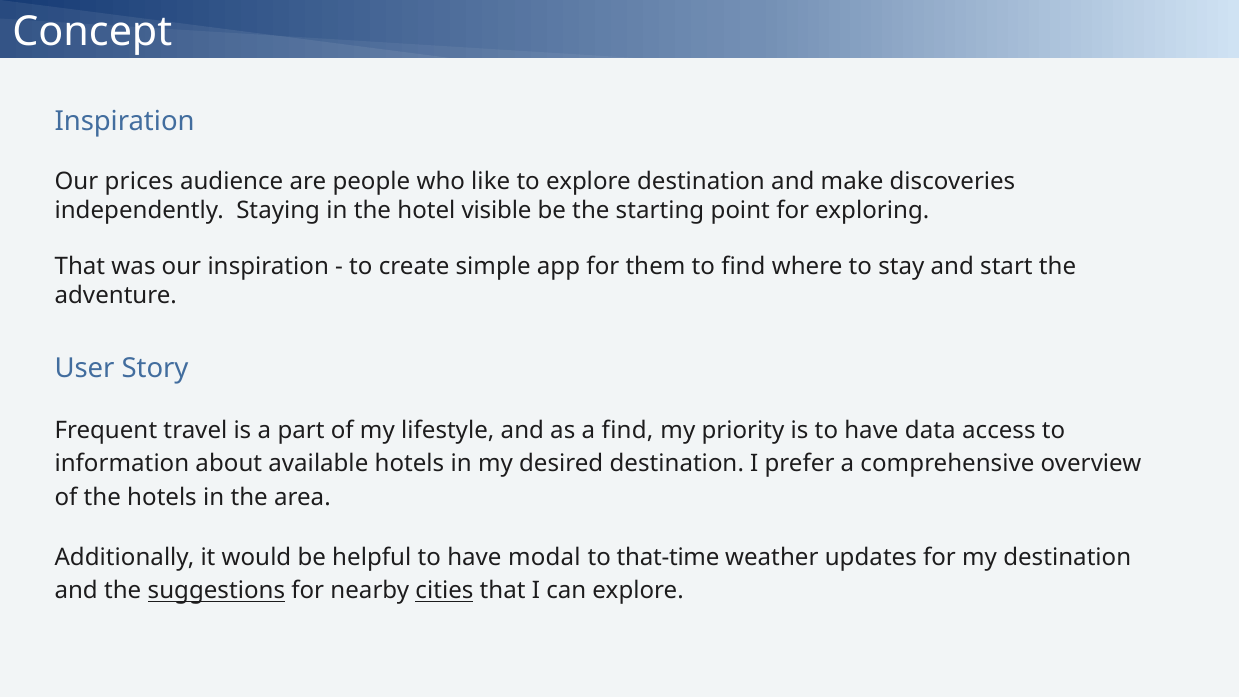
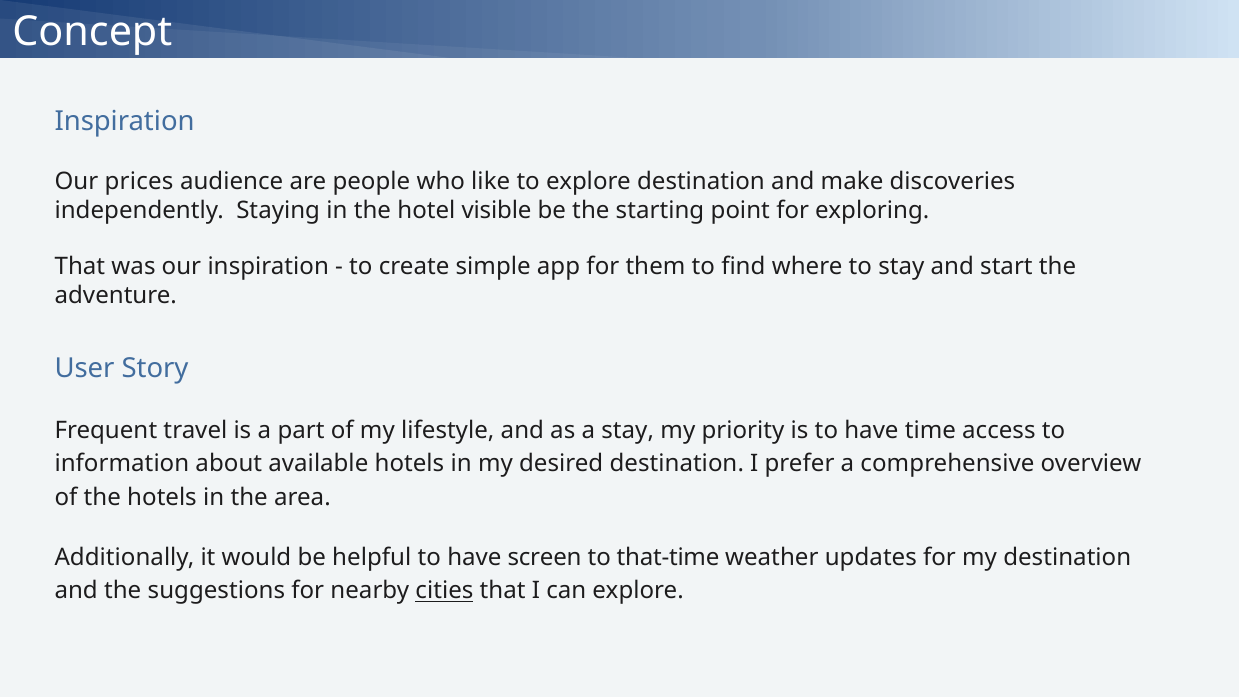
a find: find -> stay (628, 431)
data: data -> time (930, 431)
modal: modal -> screen (545, 558)
suggestions underline: present -> none (216, 591)
